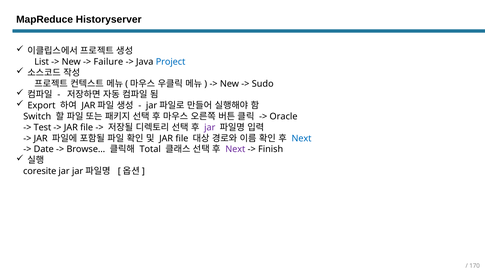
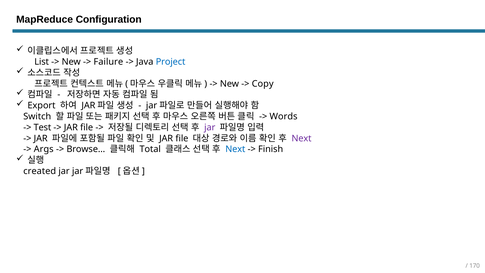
Historyserver: Historyserver -> Configuration (109, 19)
Sudo: Sudo -> Copy (263, 84)
Oracle: Oracle -> Words (284, 116)
Next colour: blue -> purple (301, 138)
Date: Date -> Args (44, 149)
Next colour: purple -> blue (235, 149)
coresite: coresite -> created (40, 171)
